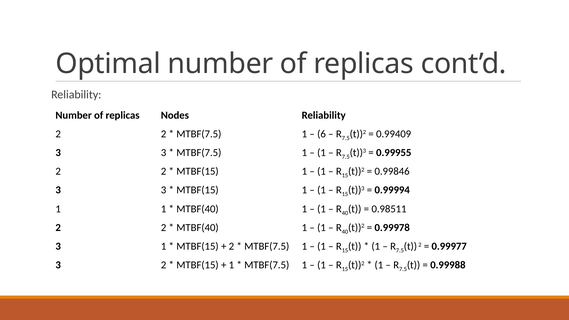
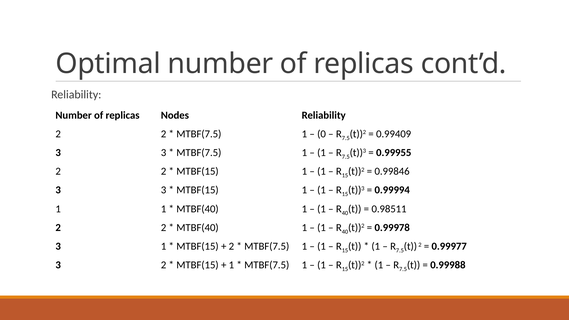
6: 6 -> 0 (322, 134)
